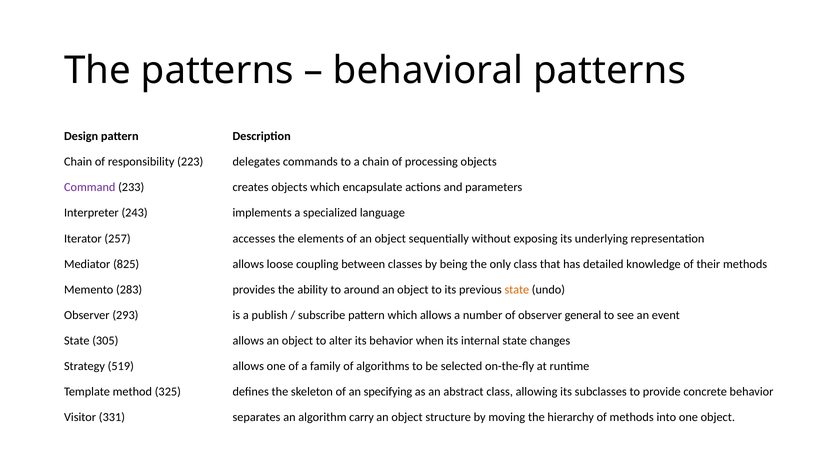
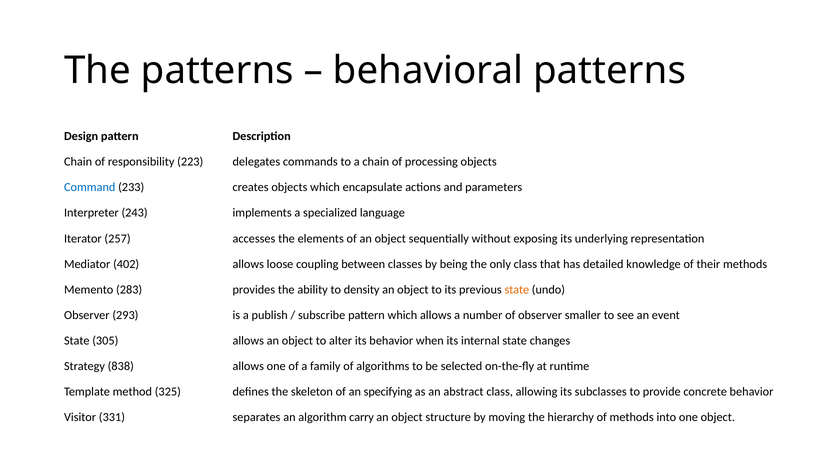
Command colour: purple -> blue (90, 188)
825: 825 -> 402 (126, 264)
around: around -> density (362, 290)
general: general -> smaller (583, 315)
519: 519 -> 838 (121, 366)
